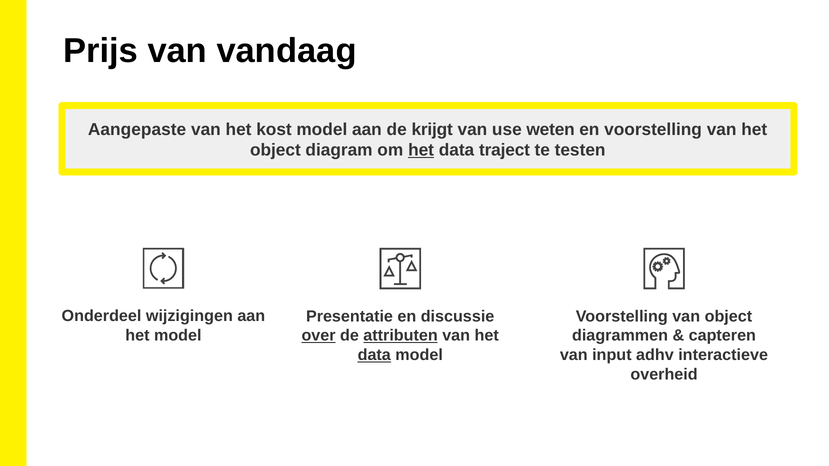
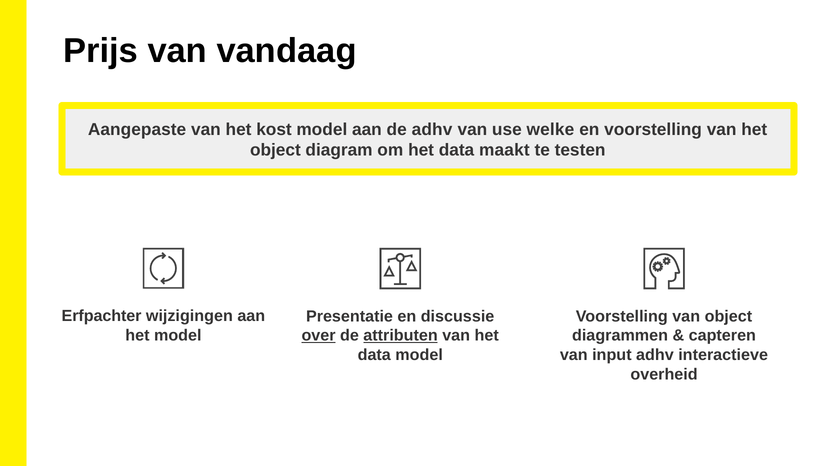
de krijgt: krijgt -> adhv (432, 130)
weten: weten -> welke (550, 130)
het underline: present -> none (421, 150)
traject: traject -> maakt (504, 150)
Onderdeel: Onderdeel -> Erfpachter (102, 316)
data underline: present -> none (374, 355)
